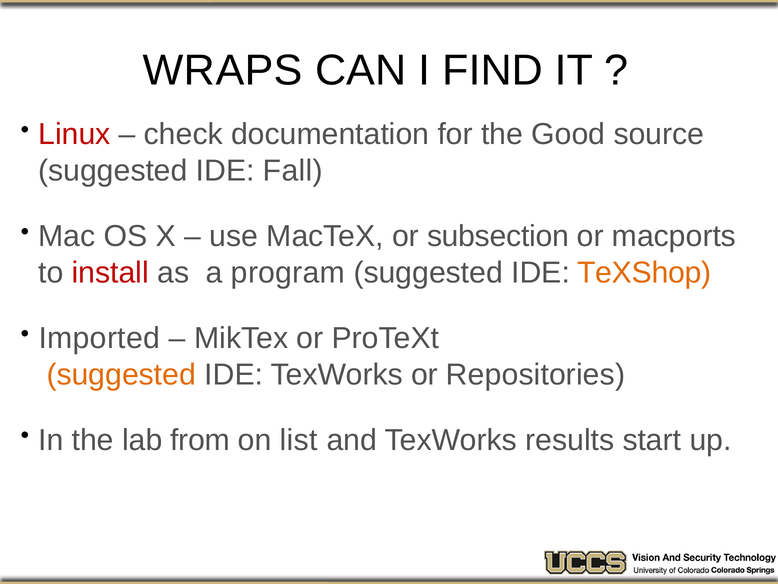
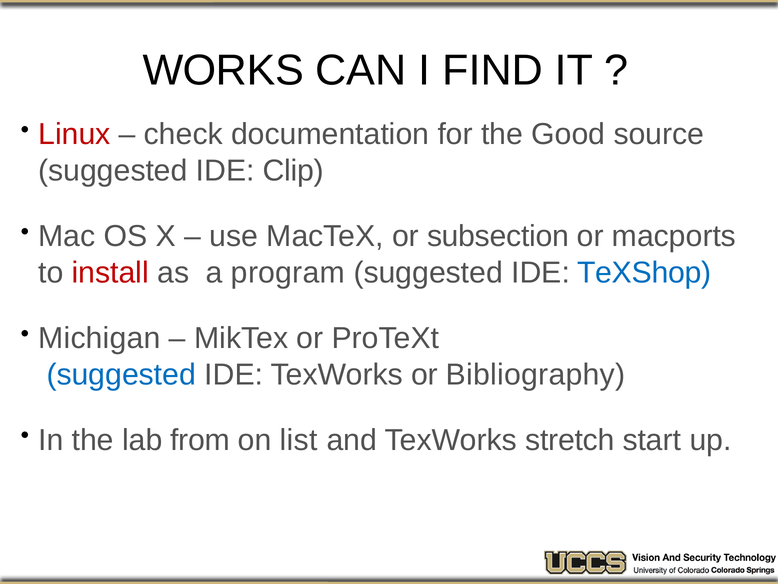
WRAPS: WRAPS -> WORKS (223, 70)
Fall: Fall -> Clip (293, 171)
TeXShop colour: orange -> blue (644, 273)
Imported: Imported -> Michigan (99, 338)
suggested colour: orange -> blue (121, 374)
Repositories: Repositories -> Bibliography (535, 374)
results: results -> stretch (570, 440)
